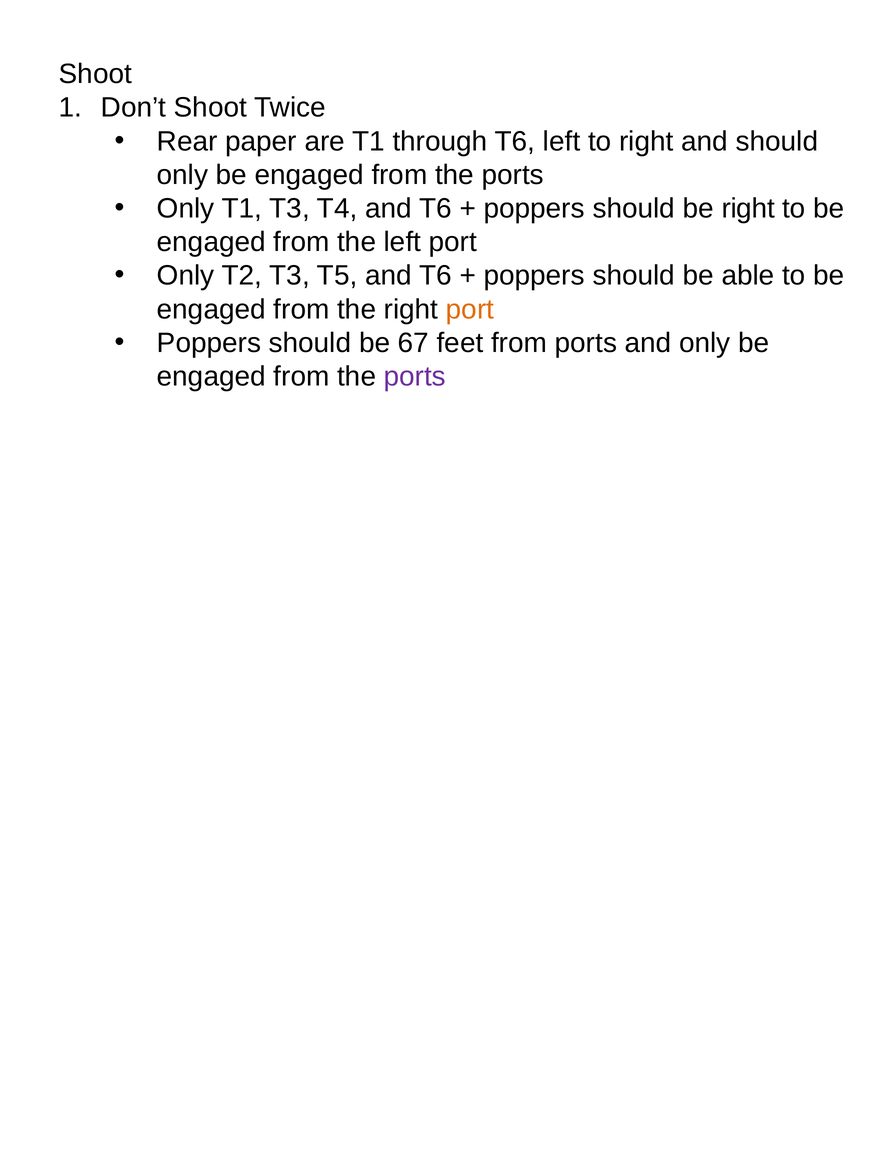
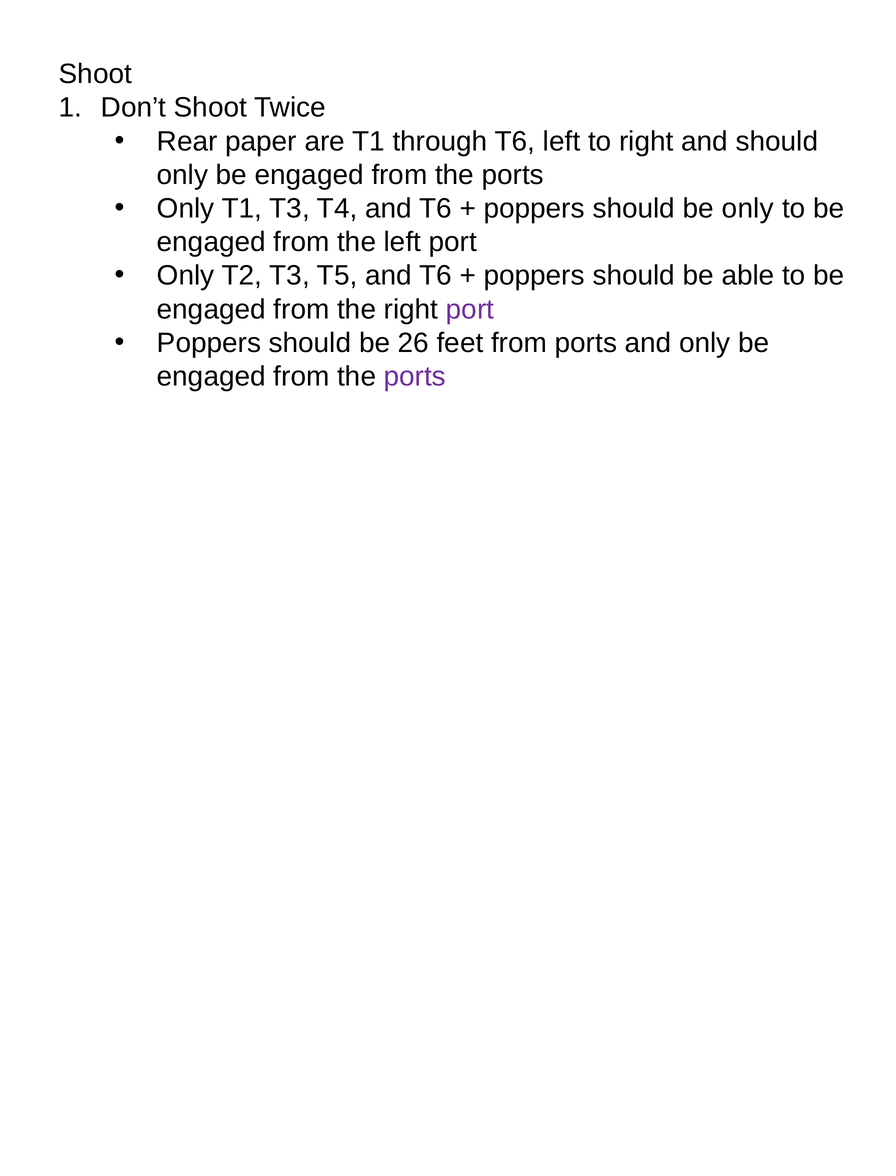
be right: right -> only (748, 208)
port colour: orange -> purple (470, 309)
67: 67 -> 26 (413, 343)
